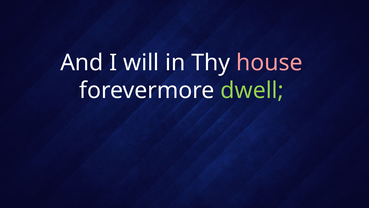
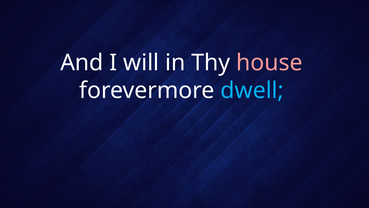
dwell colour: light green -> light blue (252, 90)
